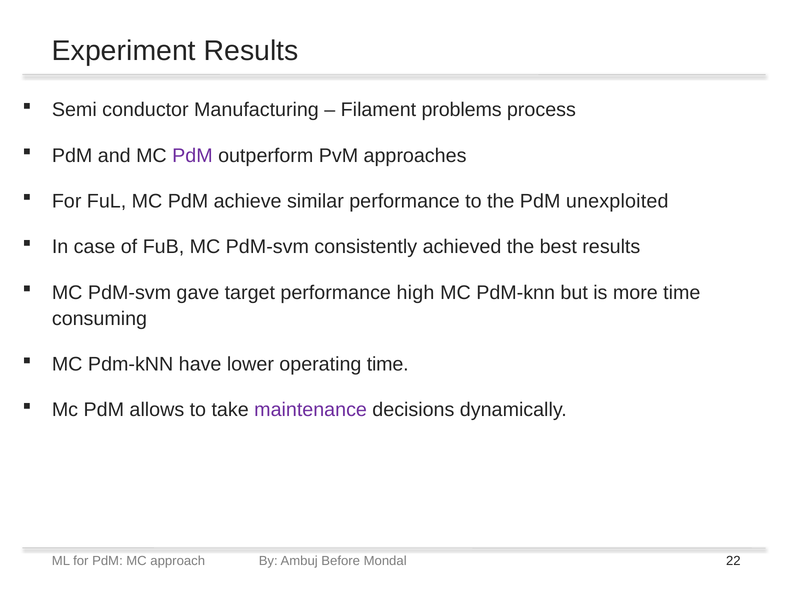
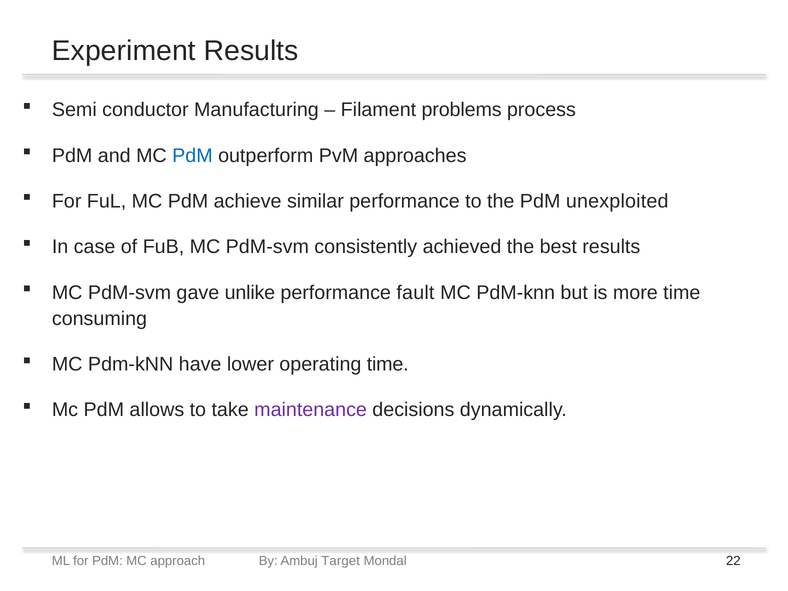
PdM colour: purple -> blue (192, 156)
target: target -> unlike (250, 293)
high: high -> fault (415, 293)
Before: Before -> Target (341, 561)
